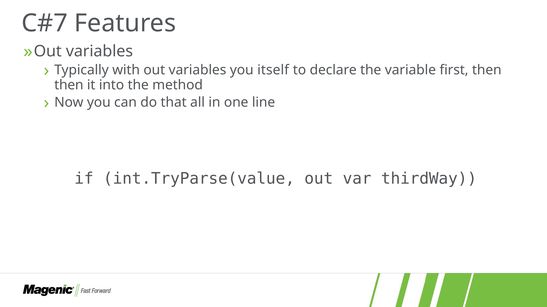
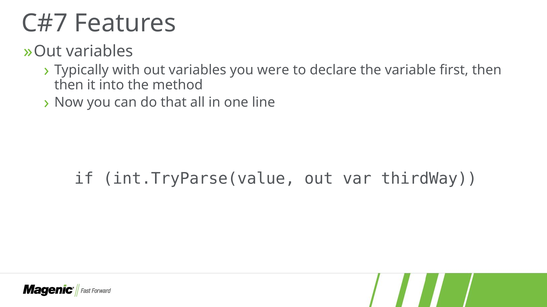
itself: itself -> were (273, 70)
